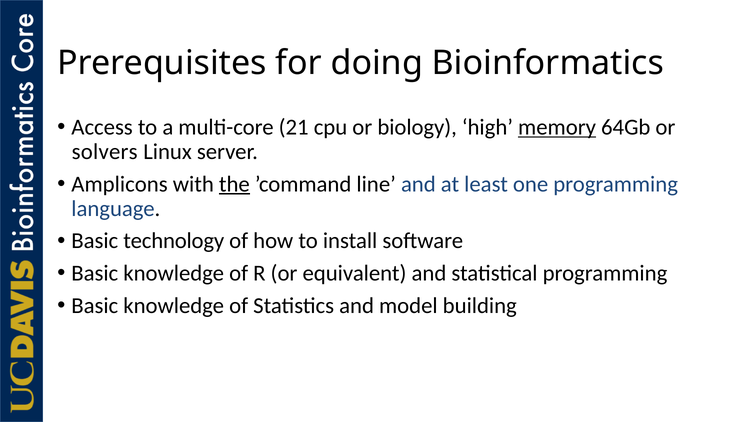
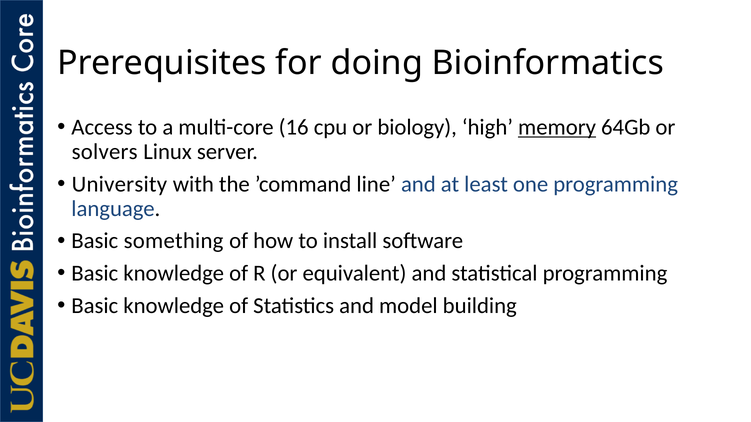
21: 21 -> 16 (294, 127)
Amplicons: Amplicons -> University (119, 184)
the underline: present -> none (234, 184)
technology: technology -> something (174, 241)
